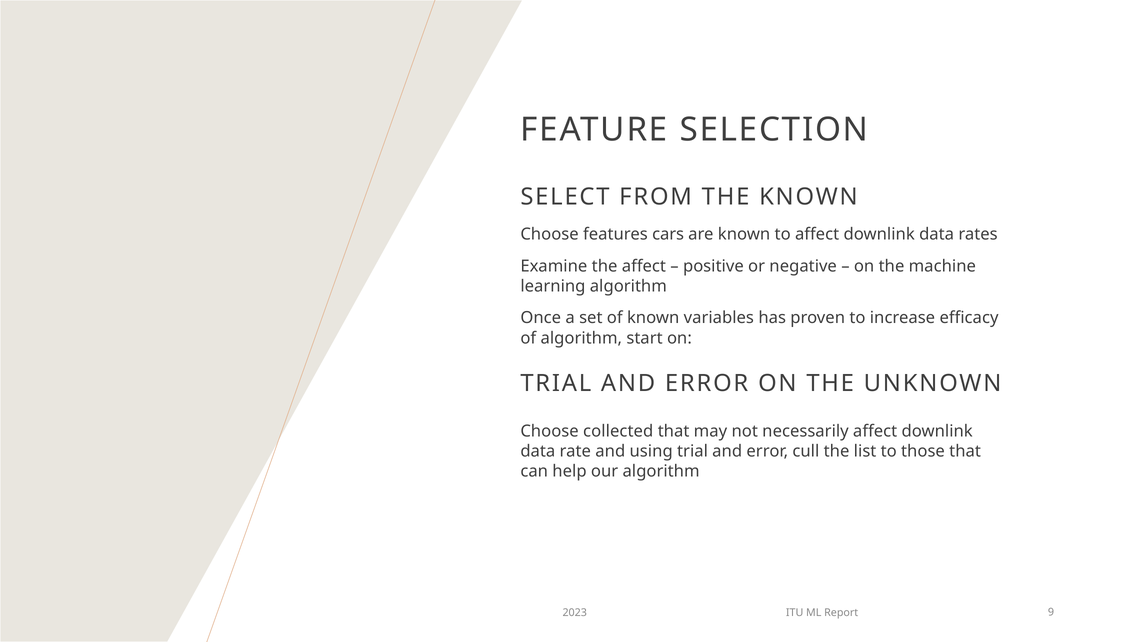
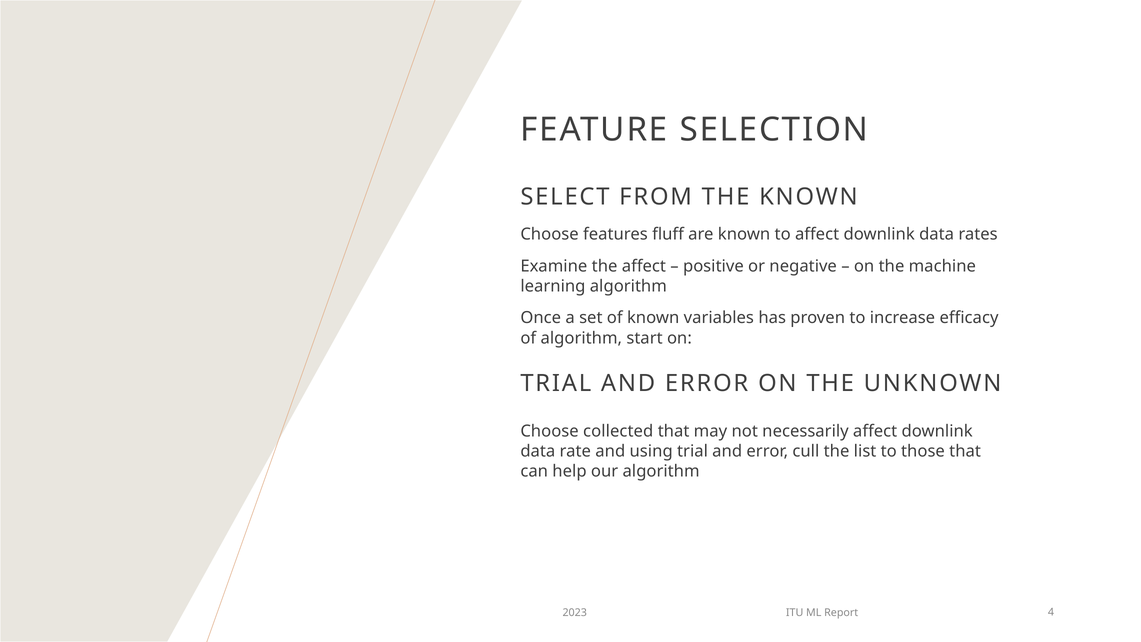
cars: cars -> fluff (668, 234)
9: 9 -> 4 (1051, 612)
